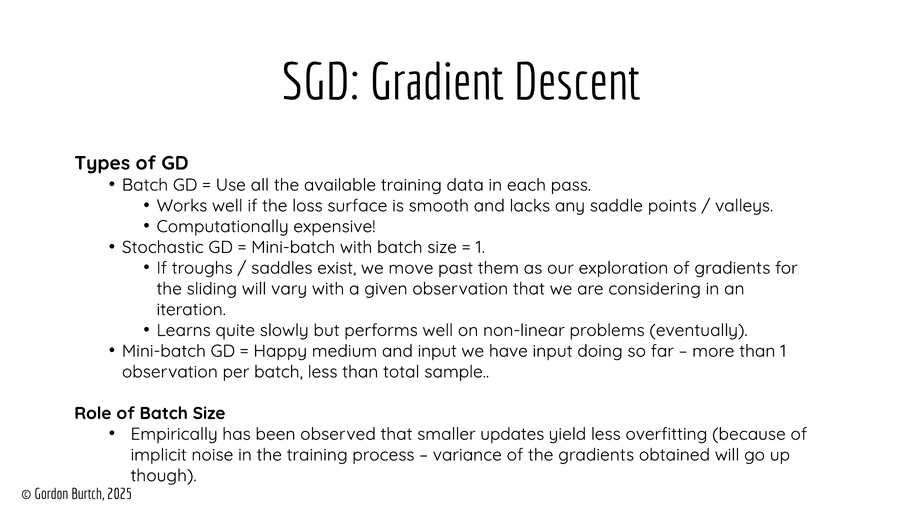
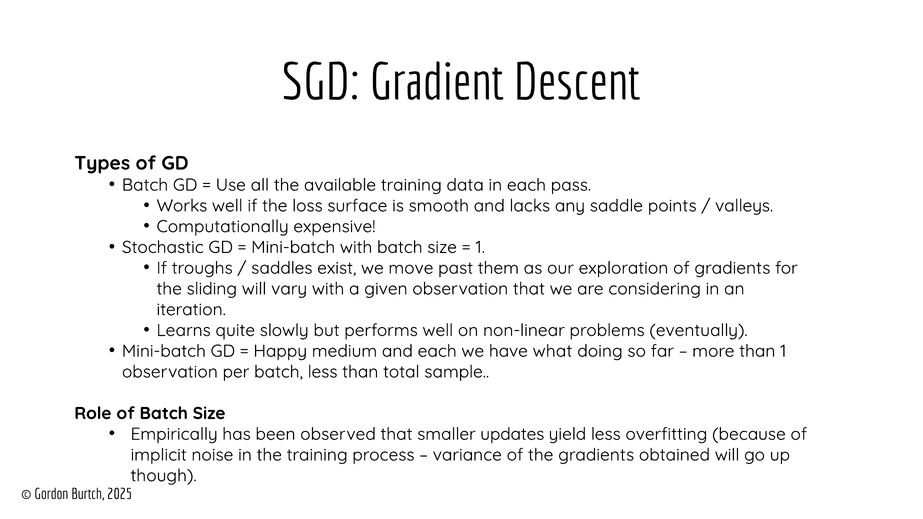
and input: input -> each (437, 351)
have input: input -> what (552, 351)
